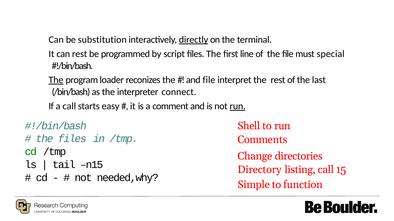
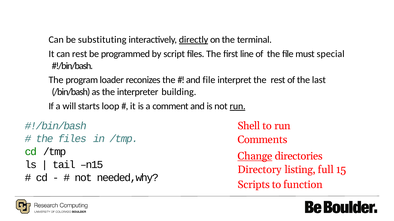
substitution: substitution -> substituting (102, 40)
The underline: present -> none (56, 80)
connect: connect -> building (179, 92)
a call: call -> will (69, 106)
easy: easy -> loop (111, 106)
Change underline: none -> present (255, 157)
listing call: call -> full (326, 170)
Simple: Simple -> Scripts (254, 185)
